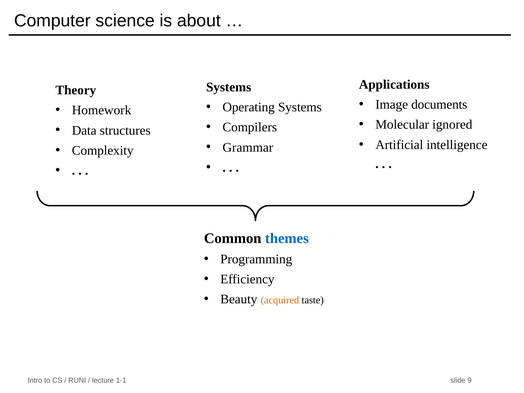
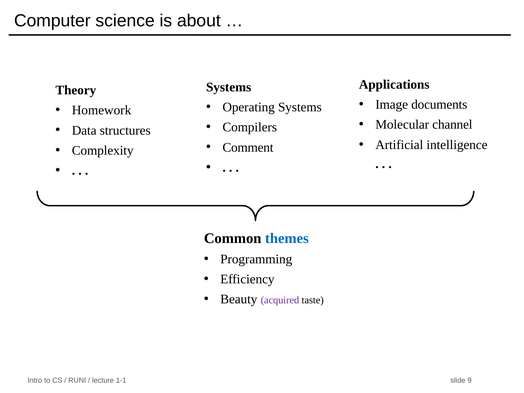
ignored: ignored -> channel (452, 125)
Grammar: Grammar -> Comment (248, 147)
acquired colour: orange -> purple (280, 300)
